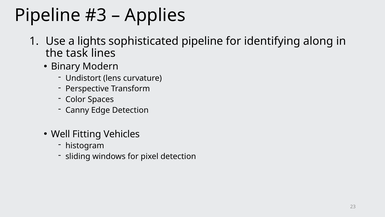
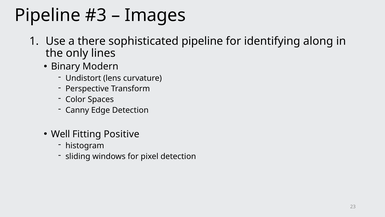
Applies: Applies -> Images (155, 15)
lights: lights -> there (92, 41)
task: task -> only (77, 53)
Vehicles: Vehicles -> Positive (122, 134)
